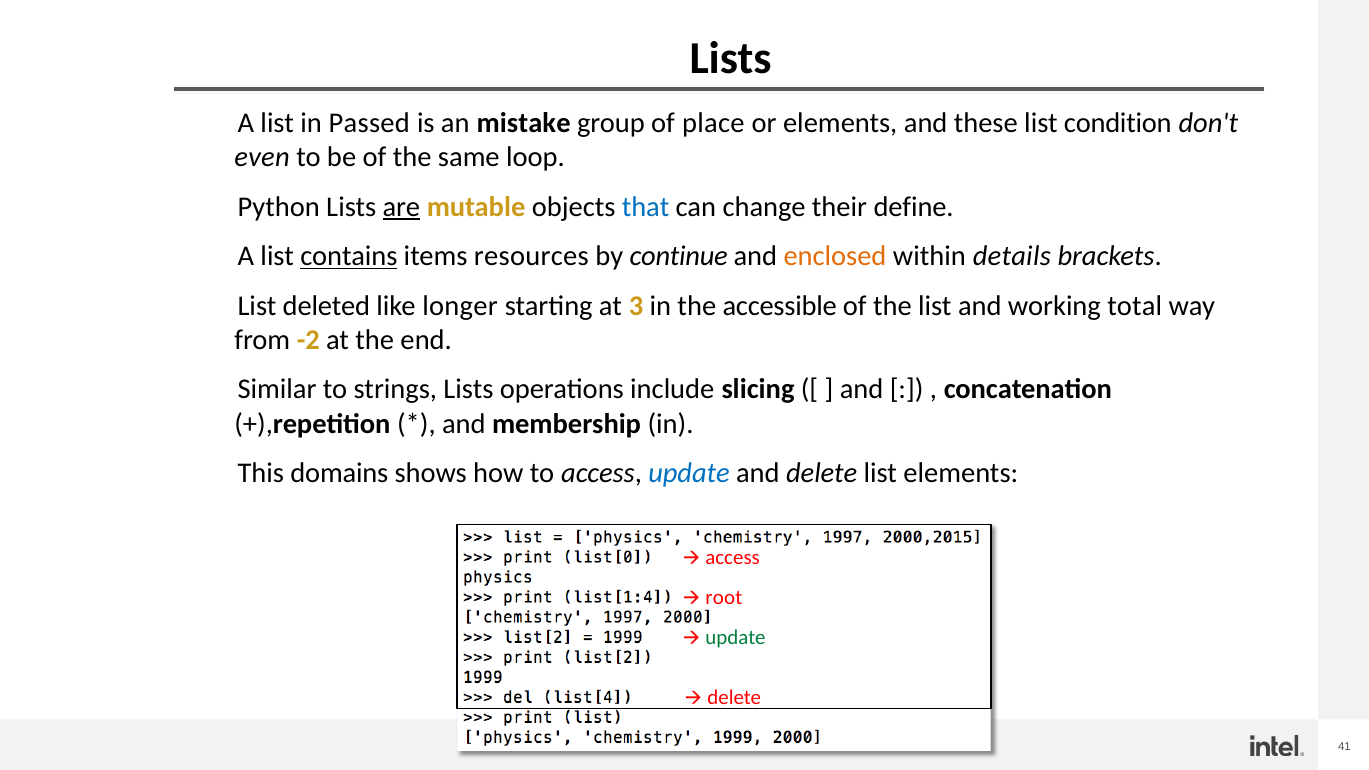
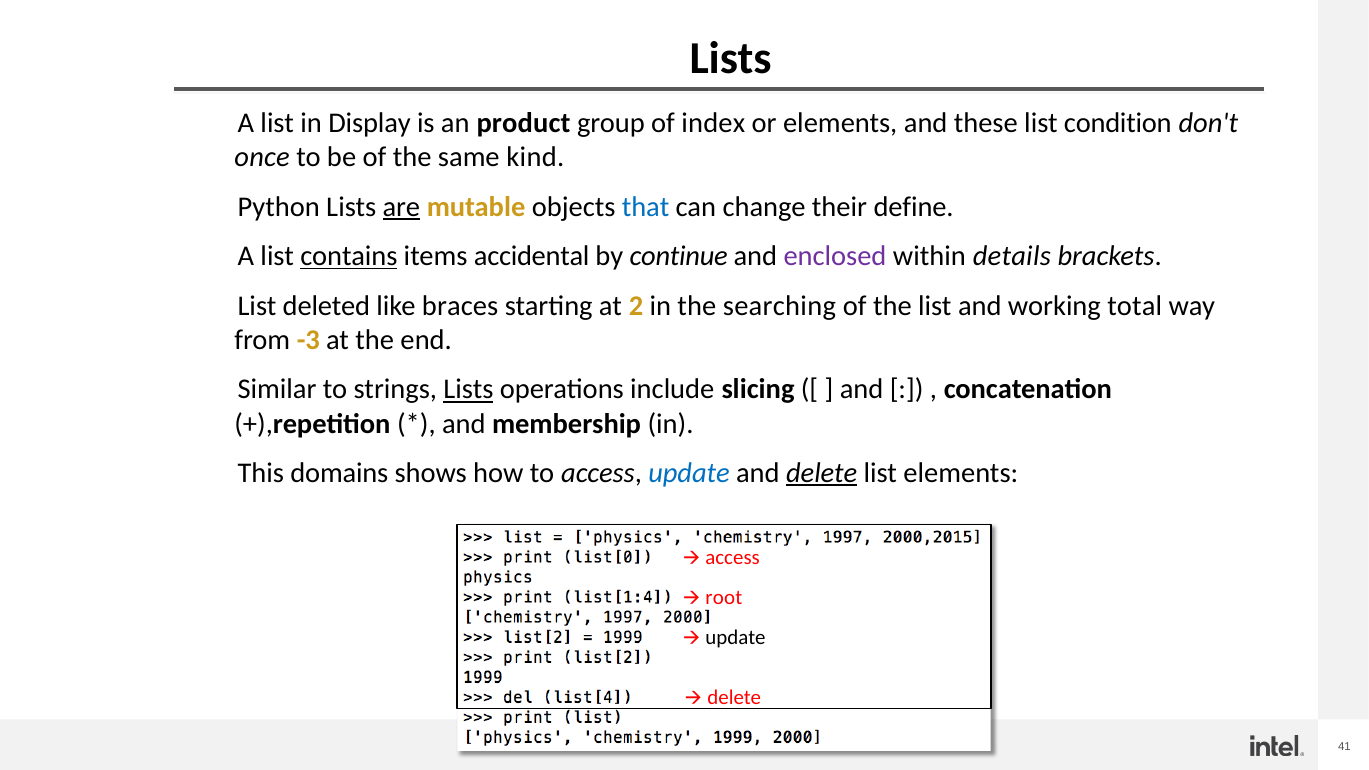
Passed: Passed -> Display (370, 123)
mistake: mistake -> product (524, 123)
place: place -> index (713, 123)
even: even -> once (262, 158)
loop: loop -> kind (535, 158)
resources: resources -> accidental (532, 256)
enclosed colour: orange -> purple (835, 256)
longer: longer -> braces (460, 306)
3: 3 -> 2 (636, 306)
accessible: accessible -> searching (779, 306)
-2: -2 -> -3 (308, 340)
Lists underline: none -> present (468, 389)
delete underline: none -> present (822, 473)
update colour: green -> black (736, 638)
